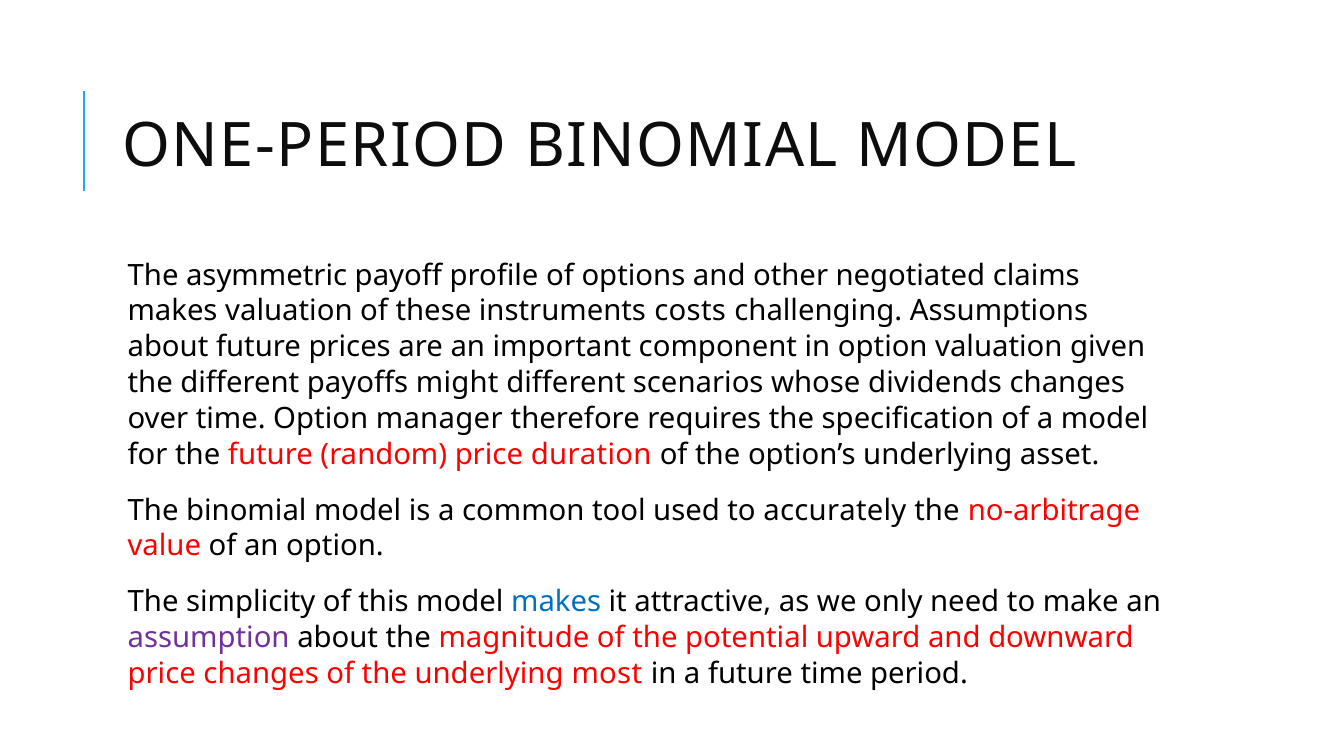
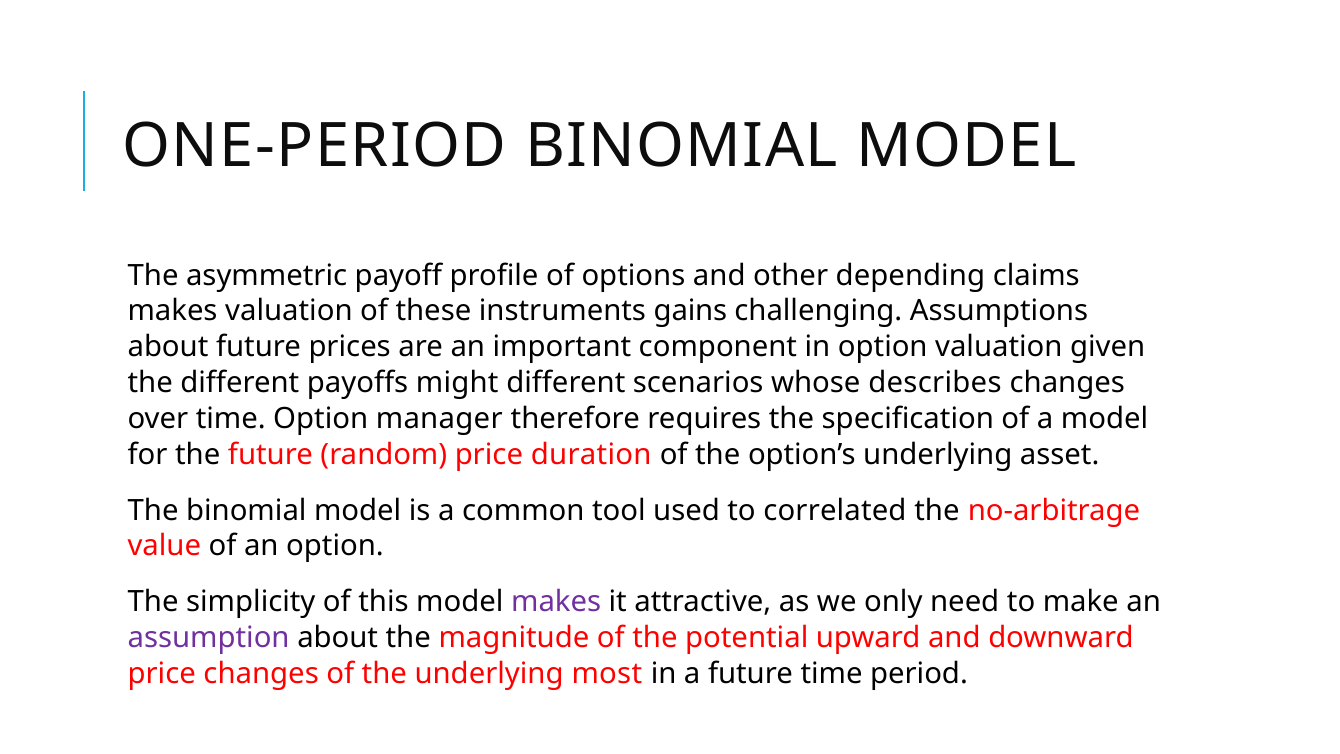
negotiated: negotiated -> depending (910, 275)
costs: costs -> gains (690, 311)
dividends: dividends -> describes (935, 383)
accurately: accurately -> correlated (835, 510)
makes colour: blue -> purple (556, 602)
